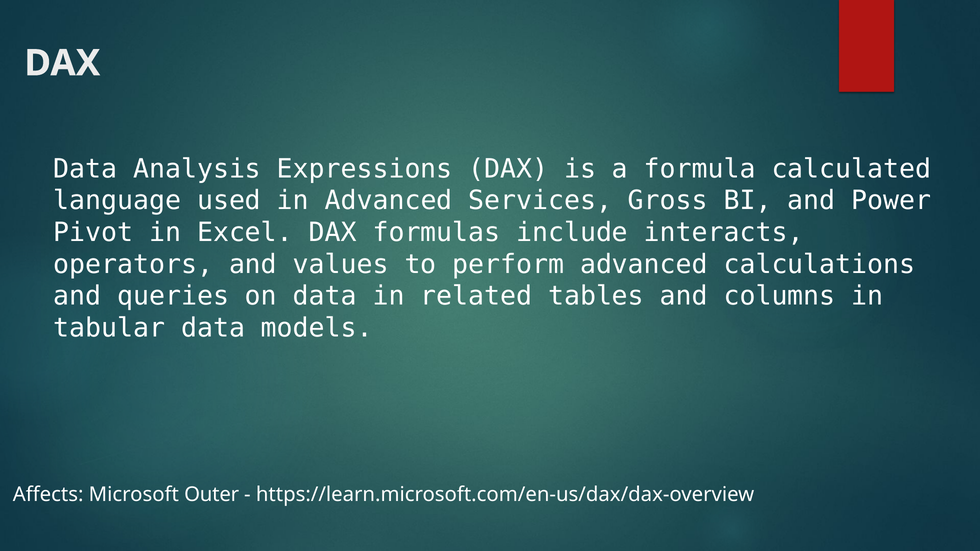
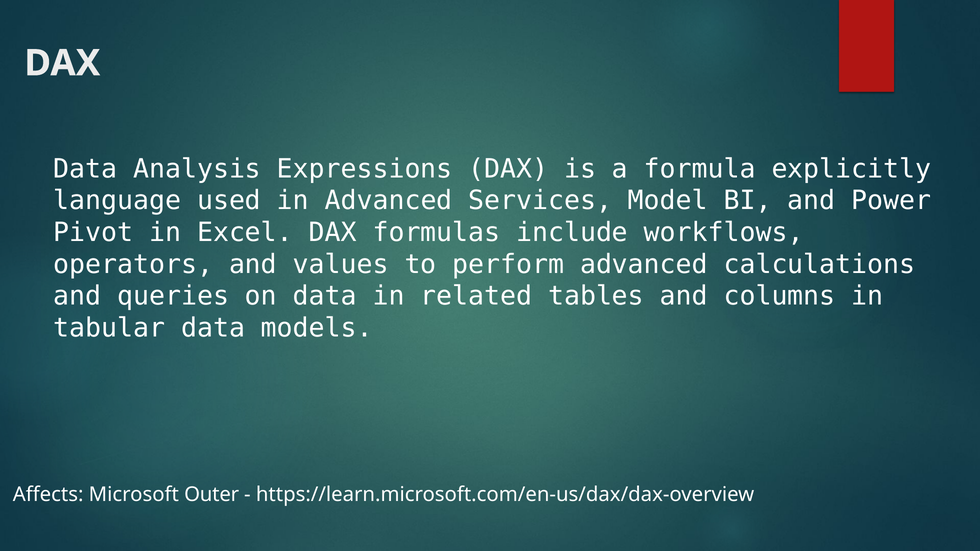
calculated: calculated -> explicitly (851, 169)
Gross: Gross -> Model (668, 201)
interacts: interacts -> workflows (724, 233)
